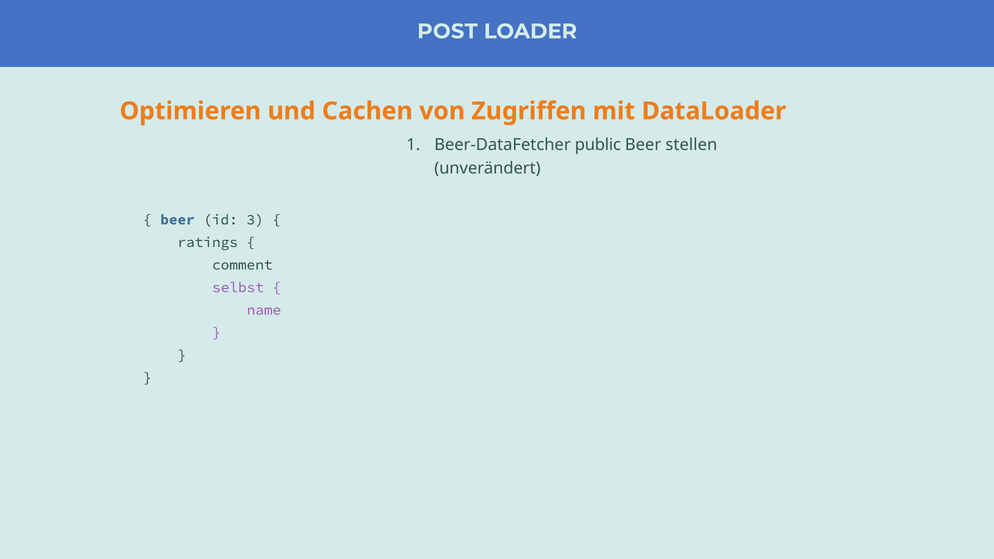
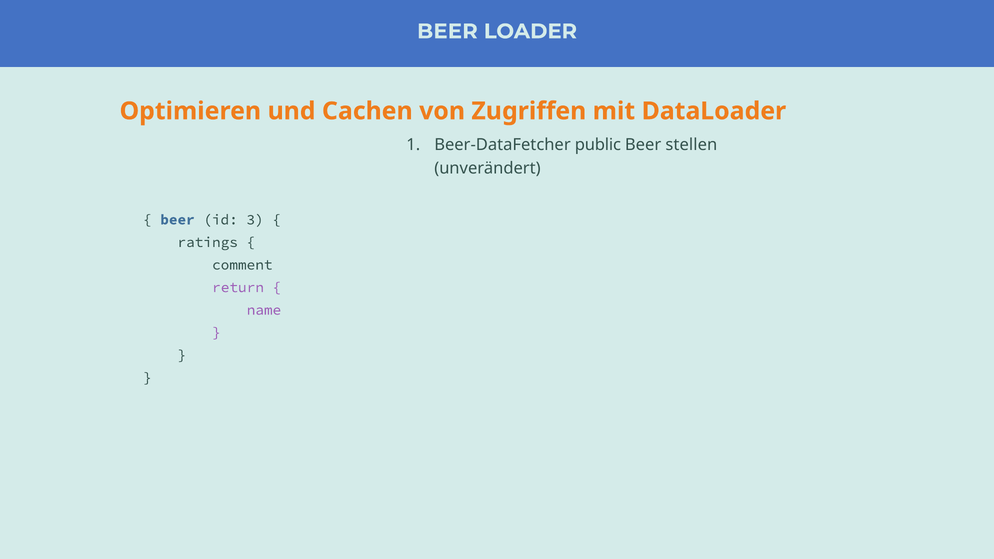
POST: POST -> BEER (447, 31)
selbst: selbst -> return (238, 287)
